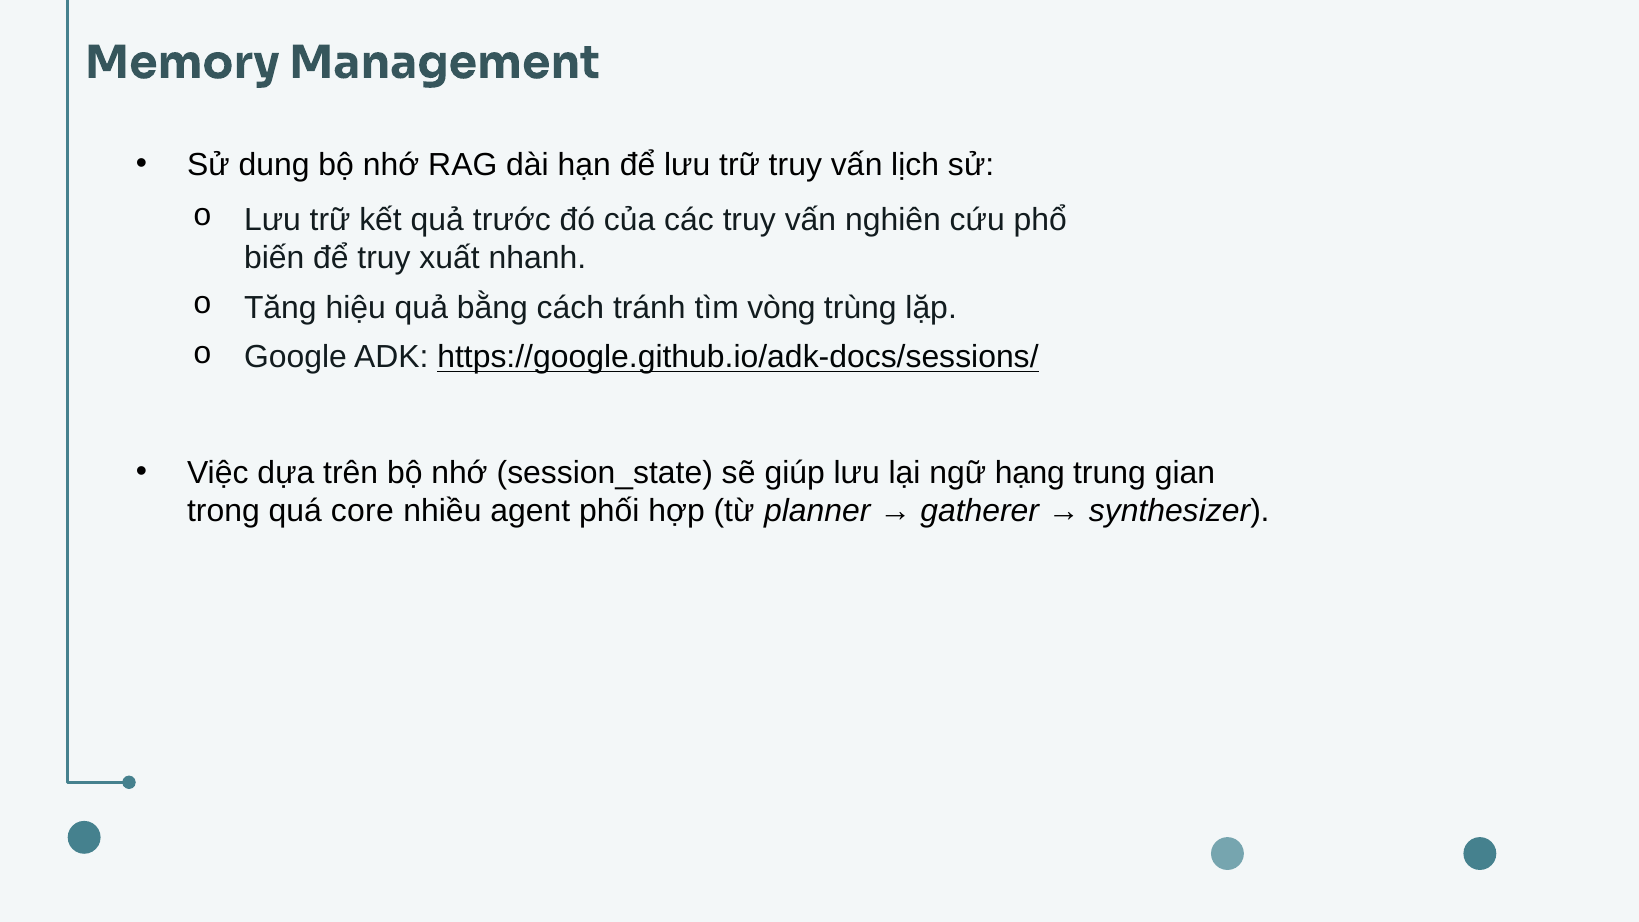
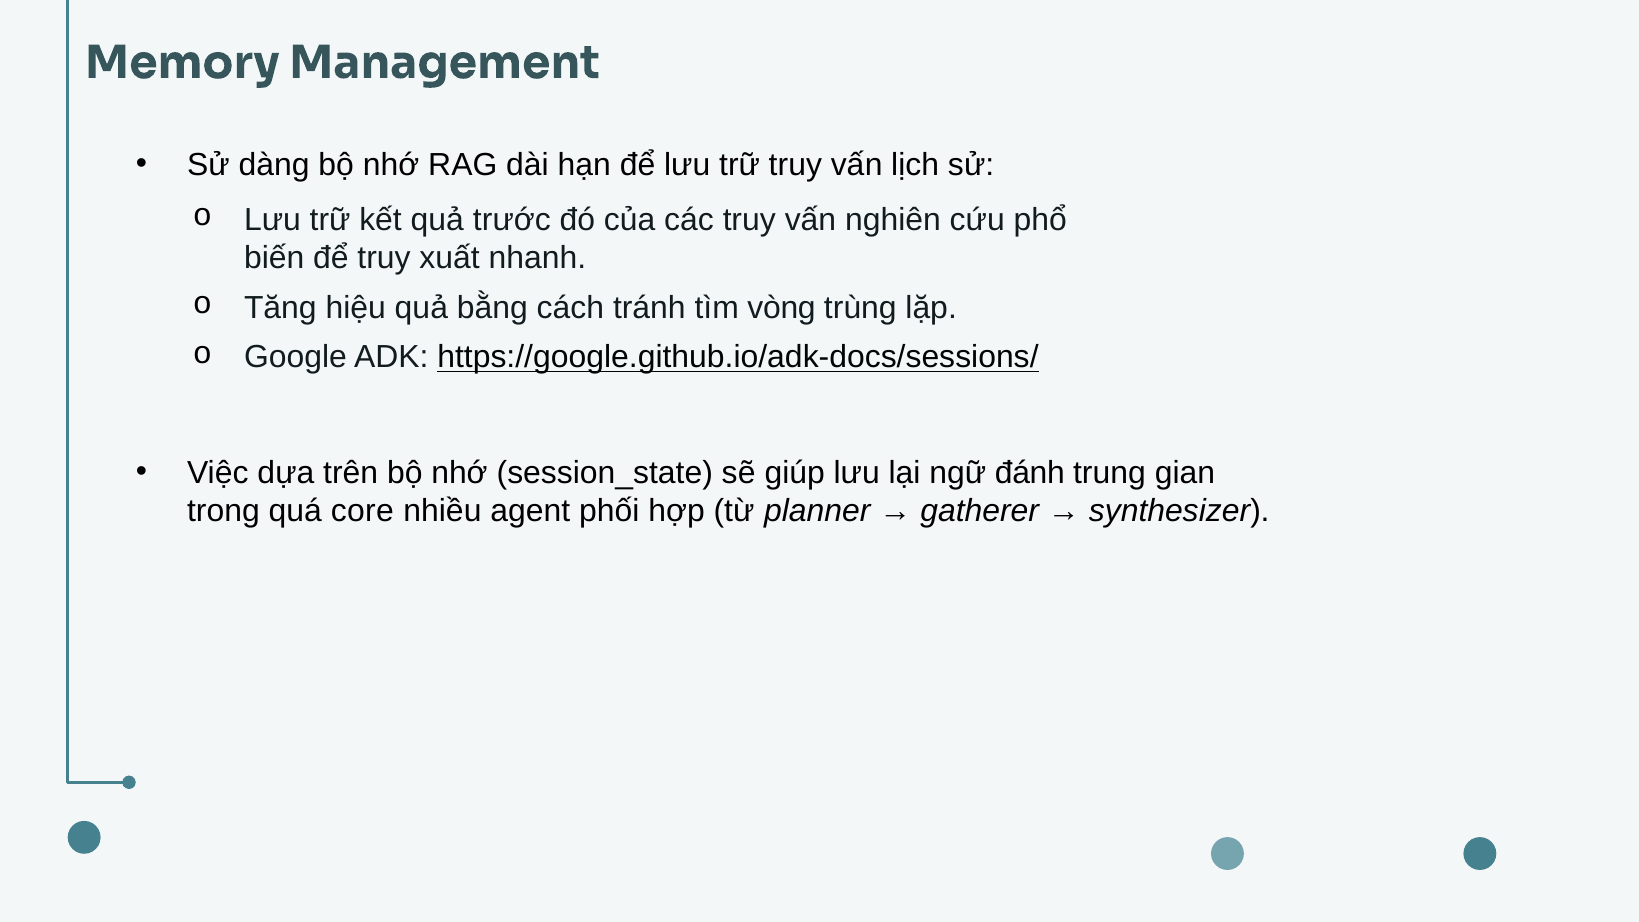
dung: dung -> dàng (274, 165)
hạng: hạng -> đánh (1030, 473)
